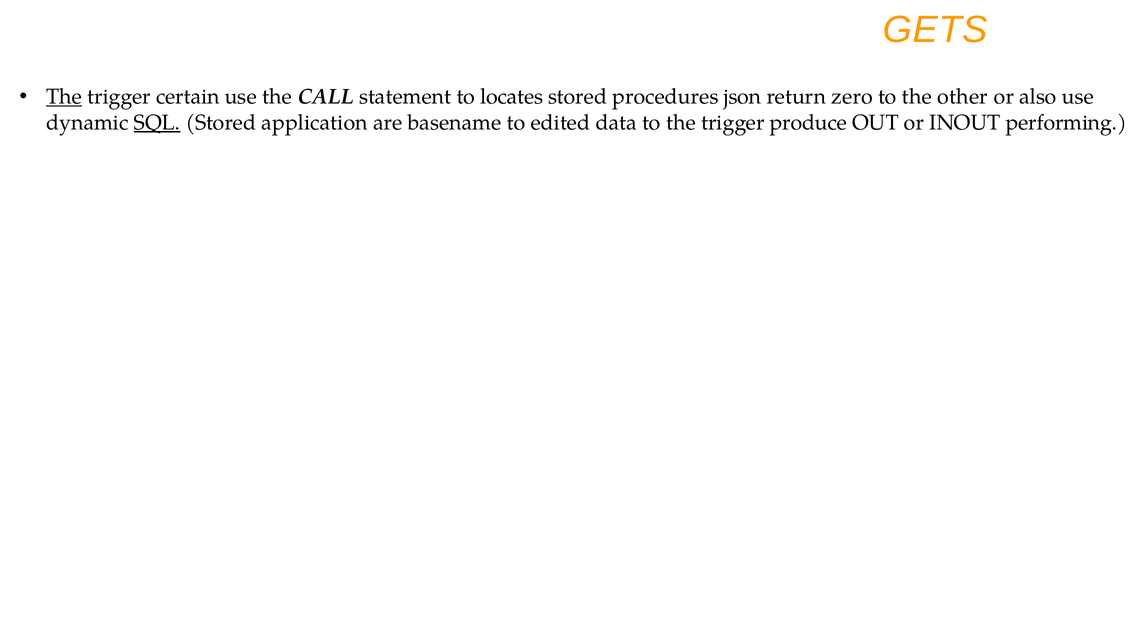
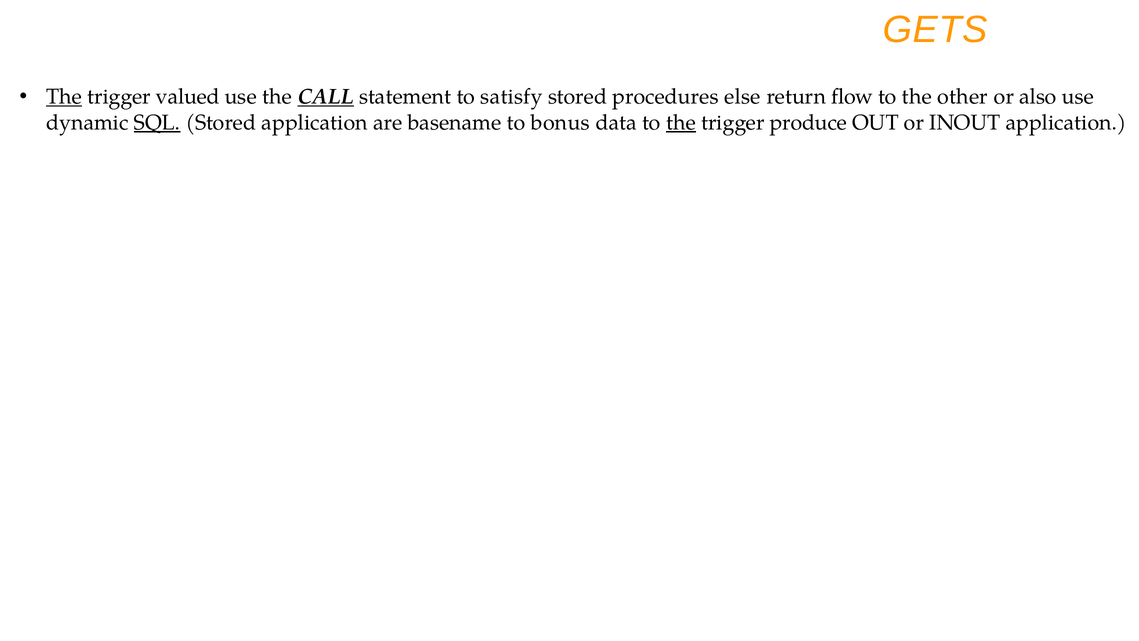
certain: certain -> valued (188, 97)
CALL underline: none -> present (326, 97)
locates: locates -> satisfy (511, 97)
json: json -> else (742, 97)
zero: zero -> flow (852, 97)
edited: edited -> bonus (560, 122)
the underline: none -> present (681, 122)
INOUT performing: performing -> application (1066, 122)
